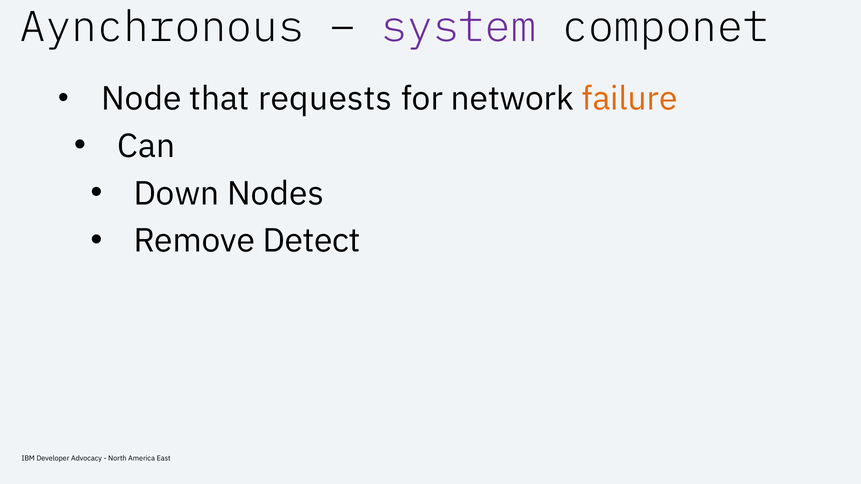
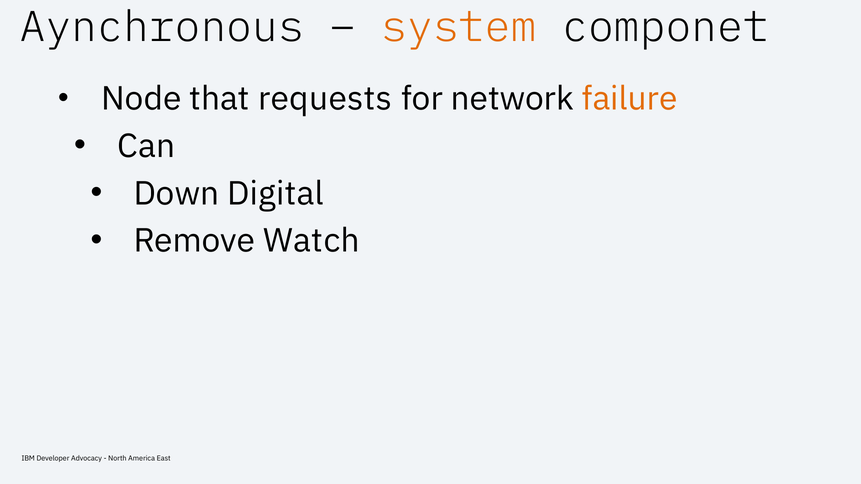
system colour: purple -> orange (459, 27)
Nodes: Nodes -> Digital (276, 194)
Detect: Detect -> Watch (311, 241)
